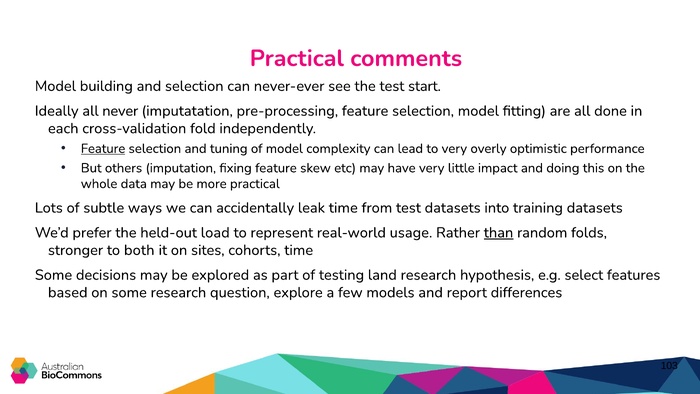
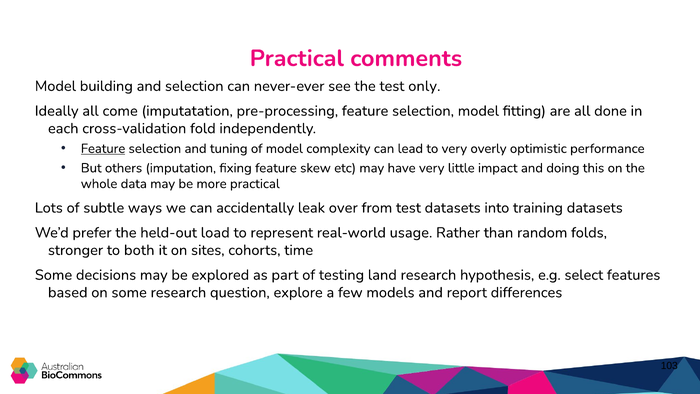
start: start -> only (424, 86)
never: never -> come (120, 111)
leak time: time -> over (343, 208)
than underline: present -> none (499, 232)
